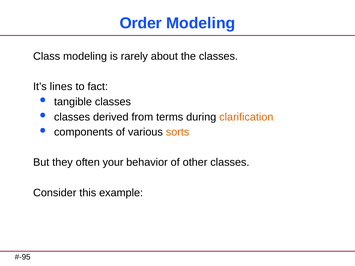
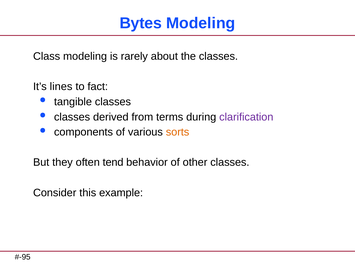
Order: Order -> Bytes (141, 23)
clarification colour: orange -> purple (246, 117)
your: your -> tend (113, 163)
